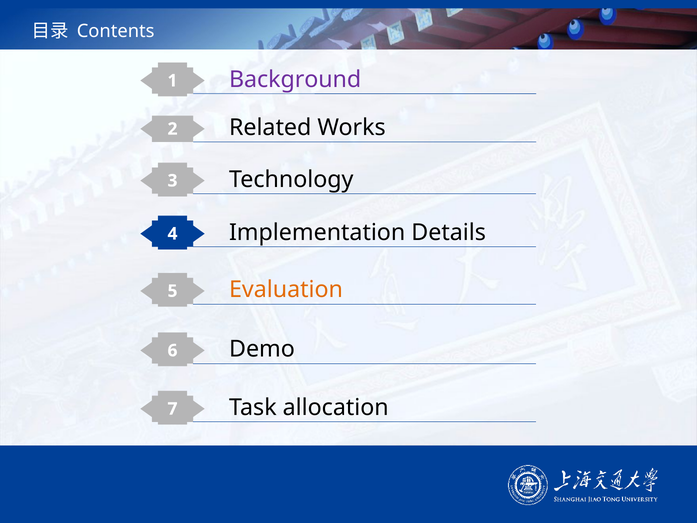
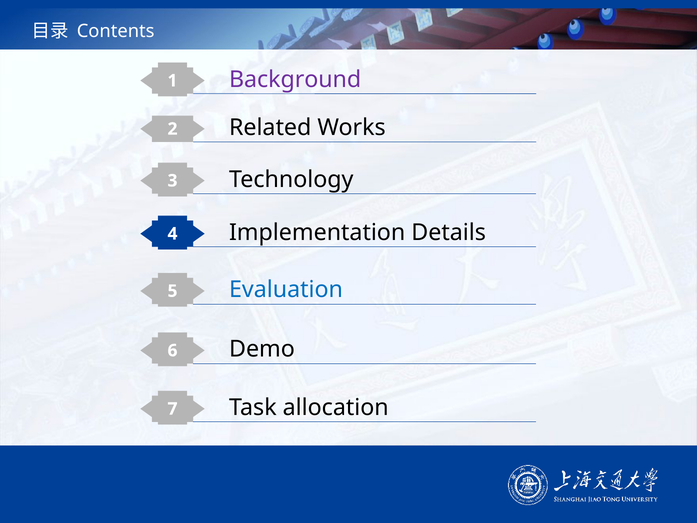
Evaluation colour: orange -> blue (286, 290)
